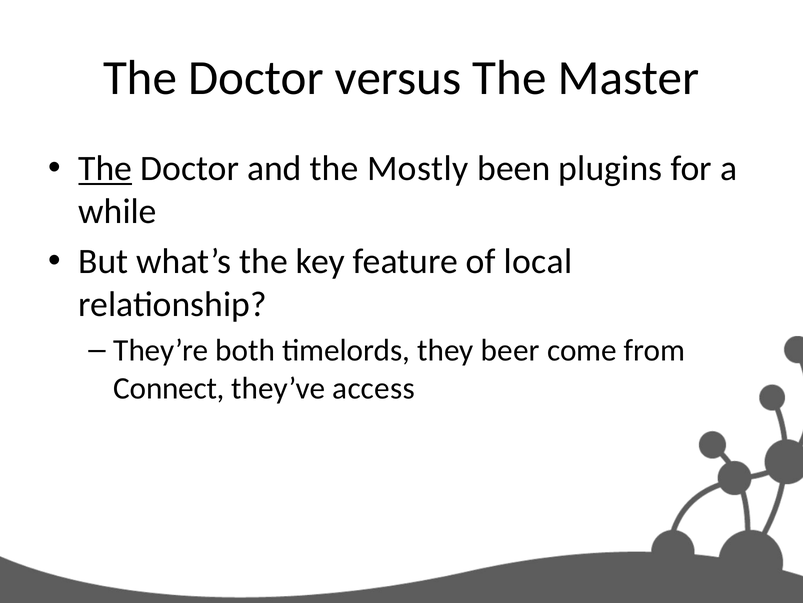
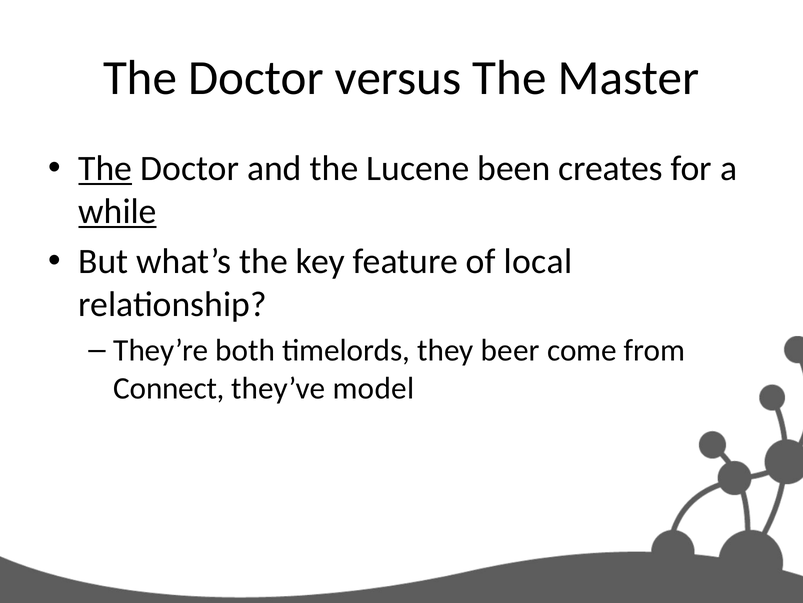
Mostly: Mostly -> Lucene (418, 168)
plugins: plugins -> creates (611, 168)
while underline: none -> present (117, 211)
access: access -> model (374, 388)
